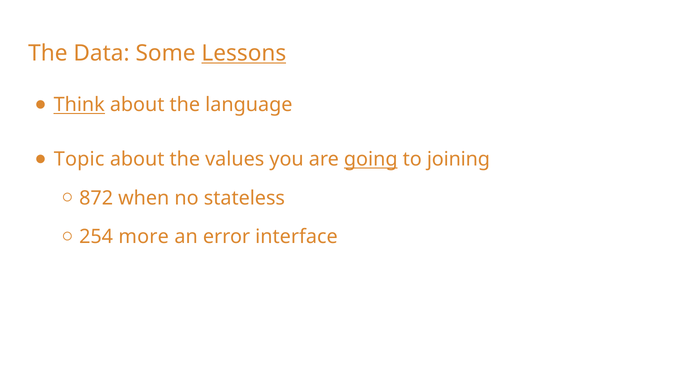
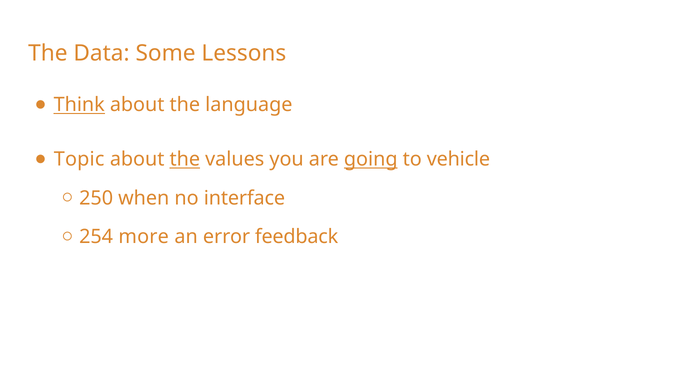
Lessons underline: present -> none (244, 53)
the underline: none -> present (185, 159)
joining: joining -> vehicle (458, 159)
872: 872 -> 250 (96, 198)
stateless: stateless -> interface (244, 198)
interface: interface -> feedback (297, 237)
